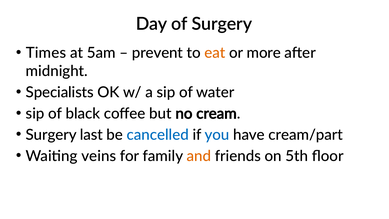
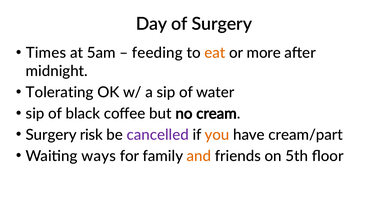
prevent: prevent -> feeding (157, 53)
Specialists: Specialists -> Tolerating (60, 92)
last: last -> risk (91, 135)
cancelled colour: blue -> purple (158, 135)
you colour: blue -> orange (217, 135)
veins: veins -> ways (99, 156)
